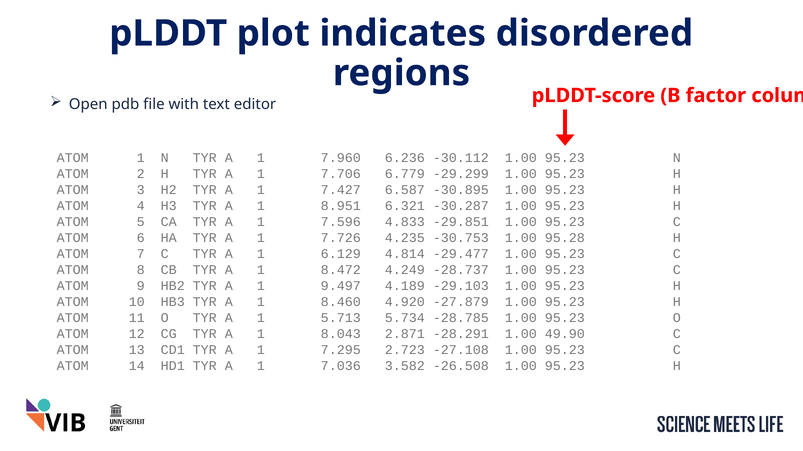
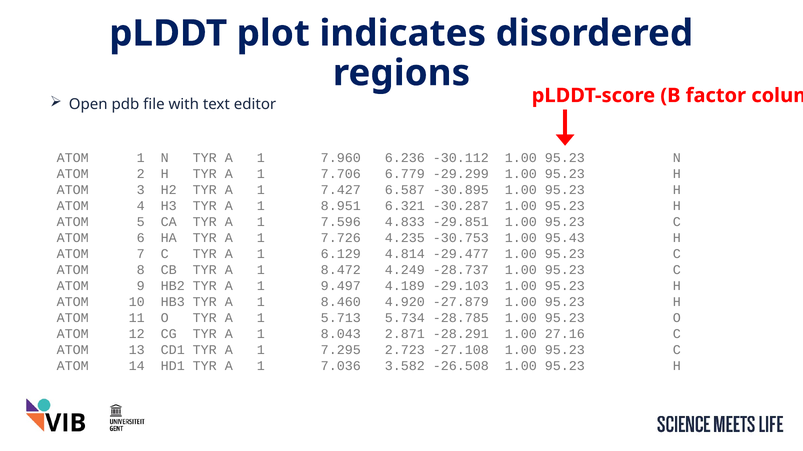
95.28: 95.28 -> 95.43 (565, 238)
49.90: 49.90 -> 27.16 (565, 334)
